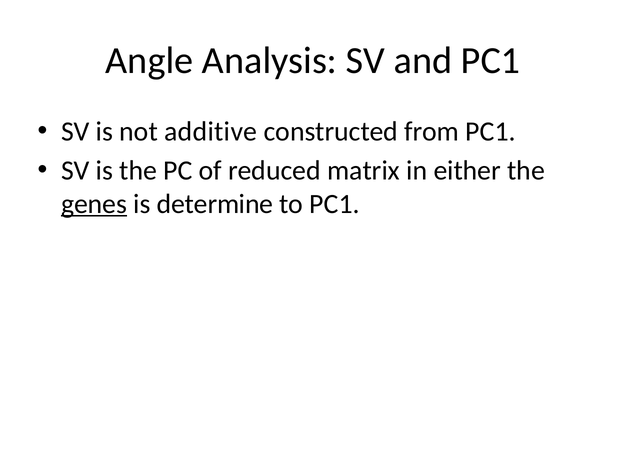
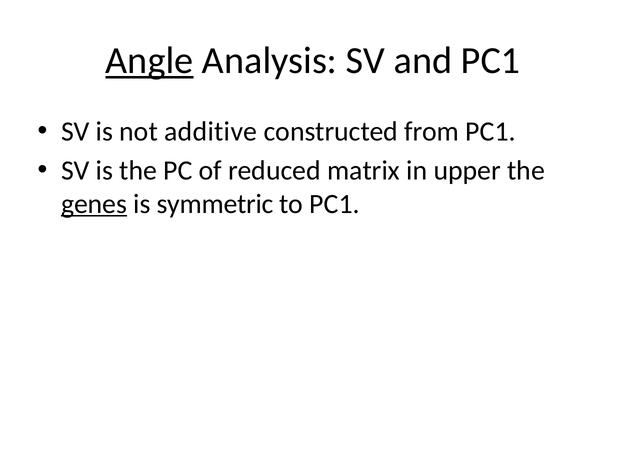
Angle underline: none -> present (149, 61)
either: either -> upper (467, 170)
determine: determine -> symmetric (215, 204)
